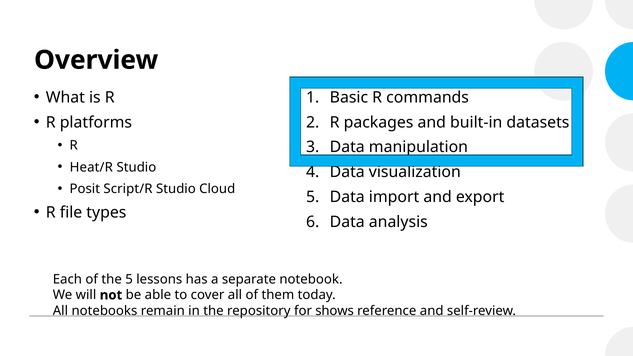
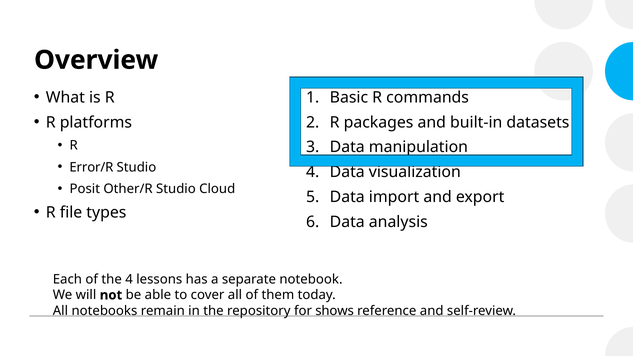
Heat/R: Heat/R -> Error/R (91, 167)
Script/R: Script/R -> Other/R (128, 189)
the 5: 5 -> 4 (129, 279)
